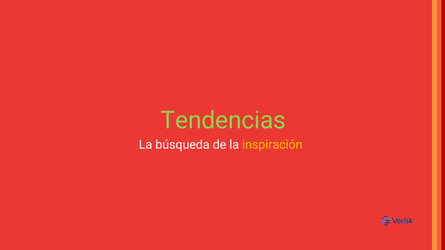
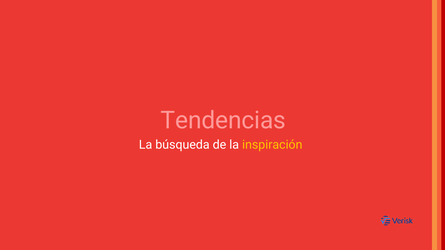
Tendencias colour: light green -> pink (223, 120)
